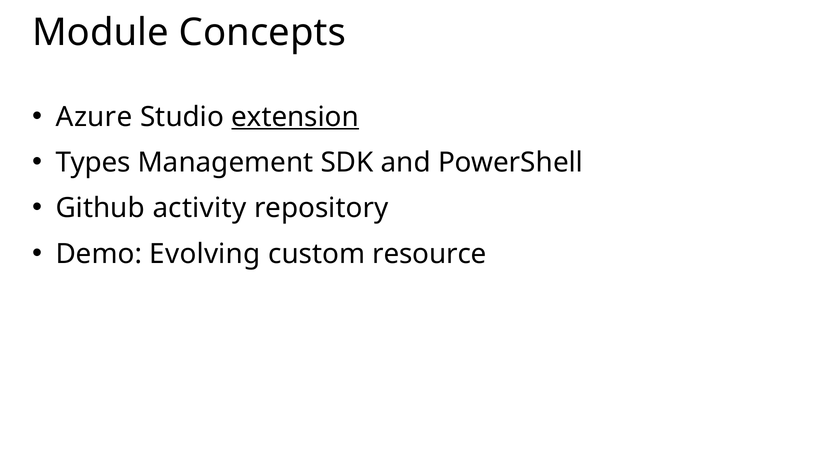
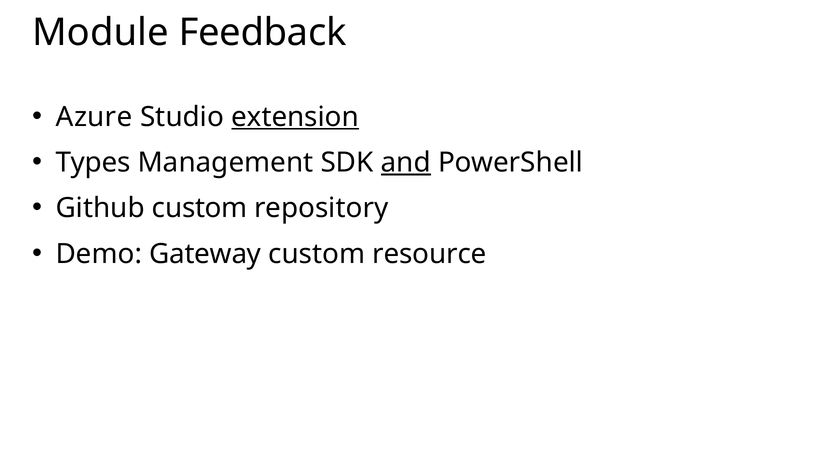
Concepts: Concepts -> Feedback (263, 32)
and underline: none -> present (406, 163)
Github activity: activity -> custom (200, 208)
Evolving: Evolving -> Gateway (205, 254)
